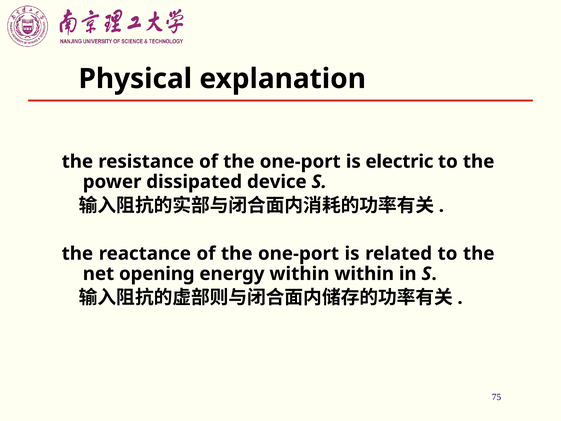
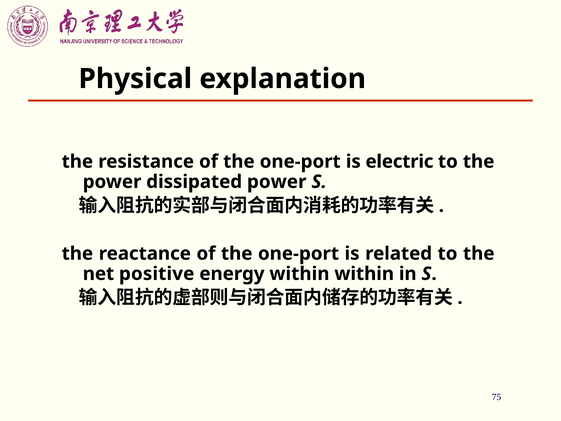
dissipated device: device -> power (277, 182)
opening: opening -> positive (157, 274)
